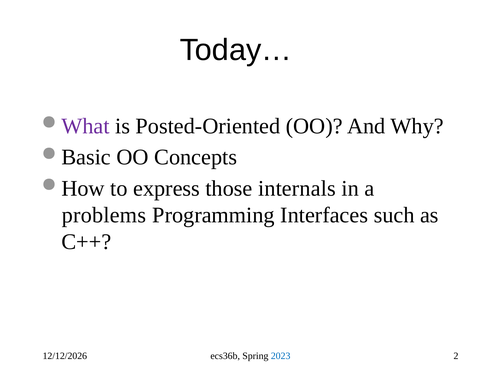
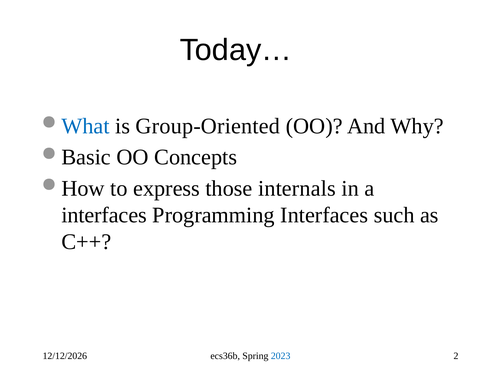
What colour: purple -> blue (86, 126)
Posted-Oriented: Posted-Oriented -> Group-Oriented (208, 126)
problems: problems -> interfaces (104, 215)
